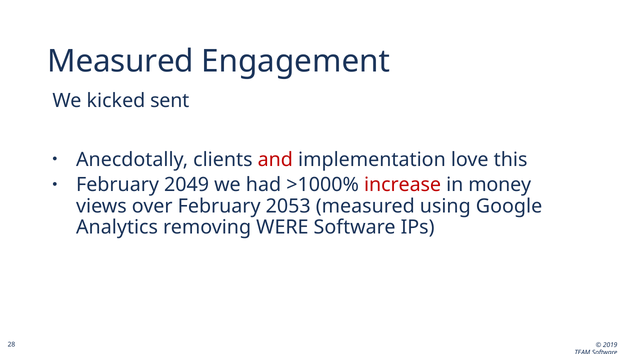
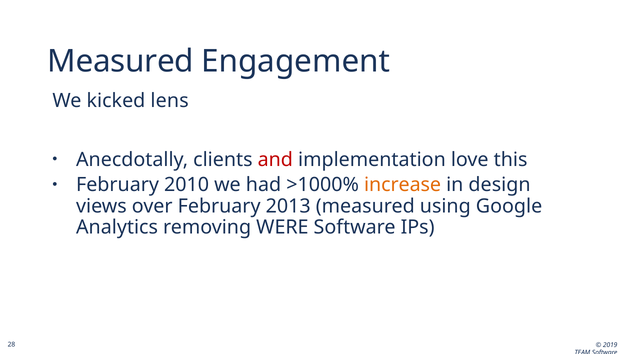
sent: sent -> lens (170, 101)
2049: 2049 -> 2010 (187, 185)
increase colour: red -> orange (403, 185)
money: money -> design (500, 185)
2053: 2053 -> 2013 (288, 206)
